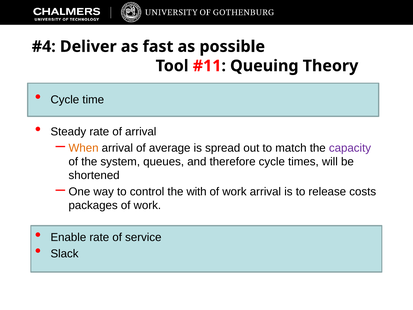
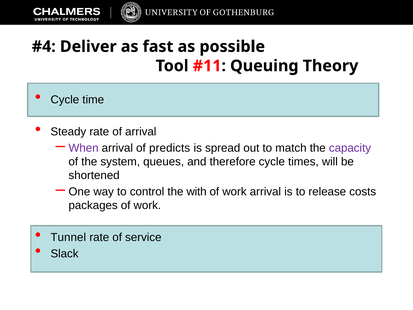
When colour: orange -> purple (84, 148)
average: average -> predicts (170, 148)
Enable: Enable -> Tunnel (68, 237)
